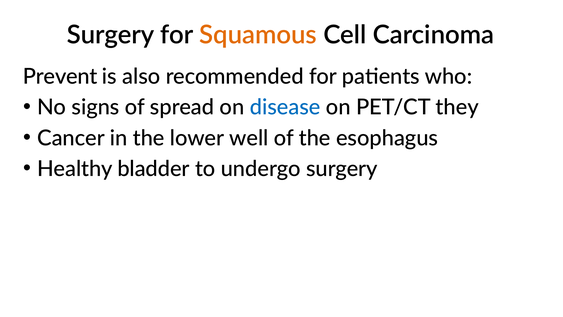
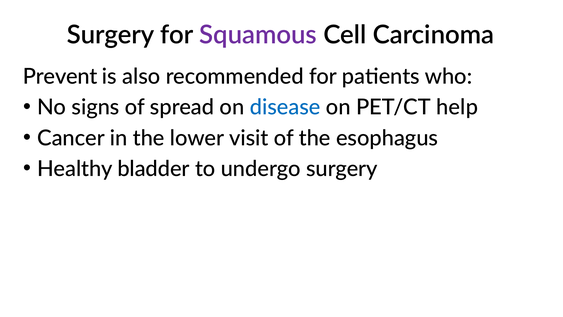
Squamous colour: orange -> purple (258, 35)
they: they -> help (457, 107)
well: well -> visit (249, 138)
